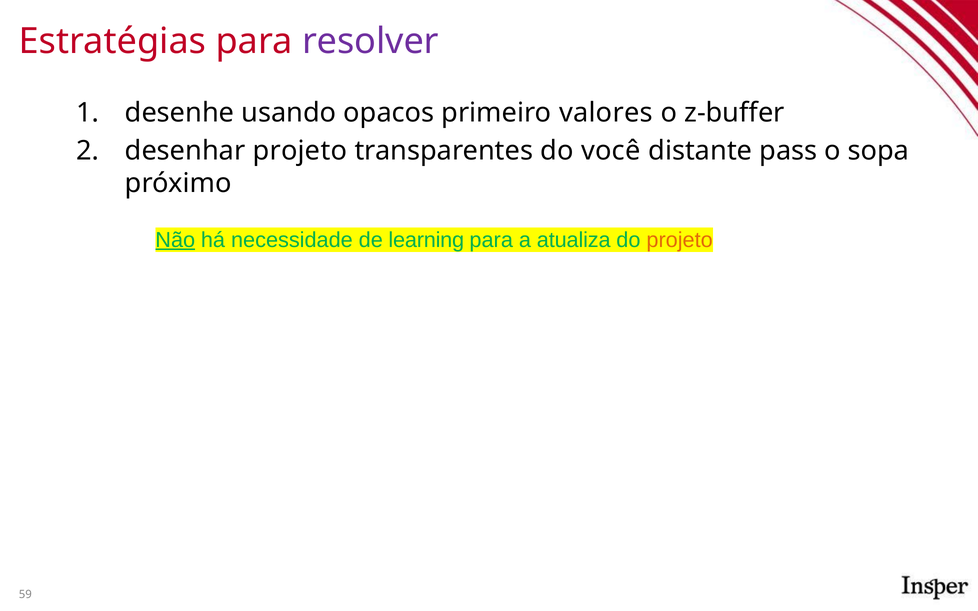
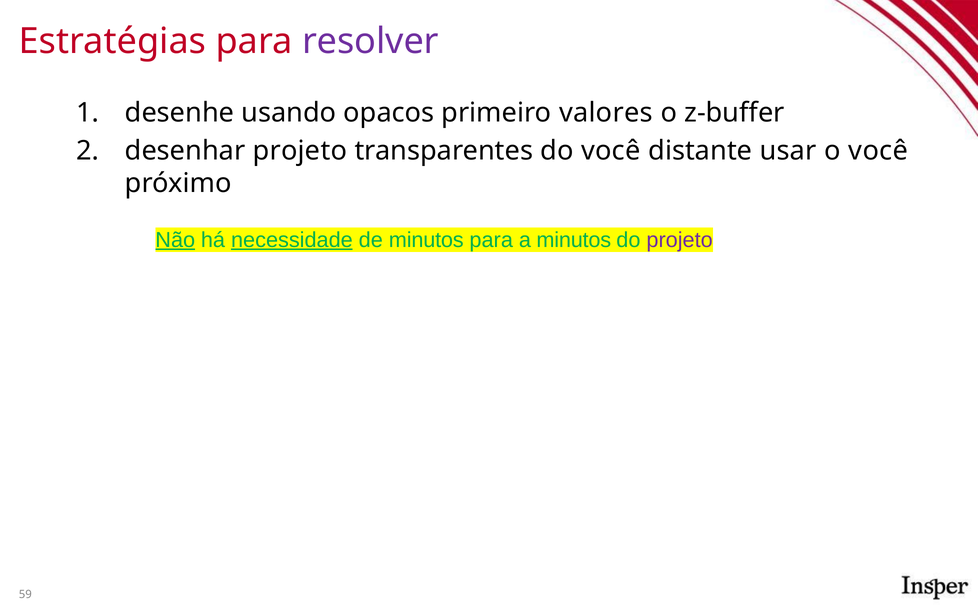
pass: pass -> usar (788, 151)
o sopa: sopa -> você (878, 151)
necessidade underline: none -> present (292, 240)
de learning: learning -> minutos (426, 240)
a atualiza: atualiza -> minutos (574, 240)
projeto colour: orange -> purple (680, 240)
